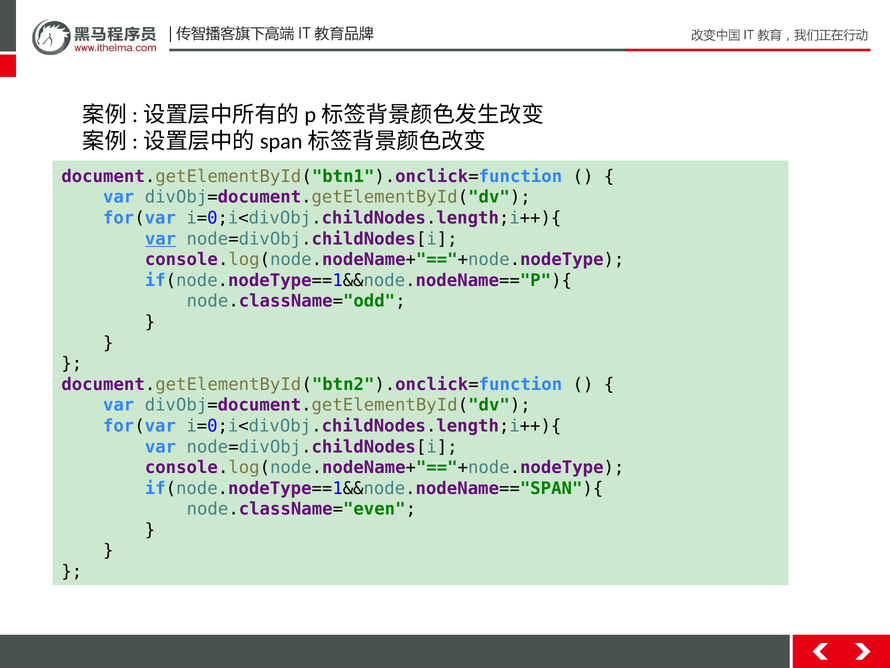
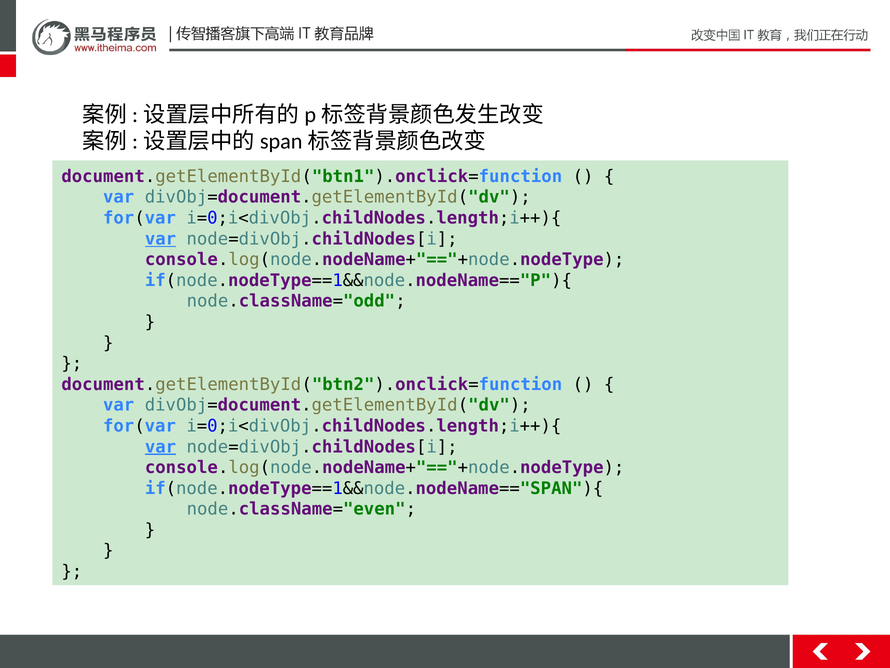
var underline: none -> present (160, 446)
